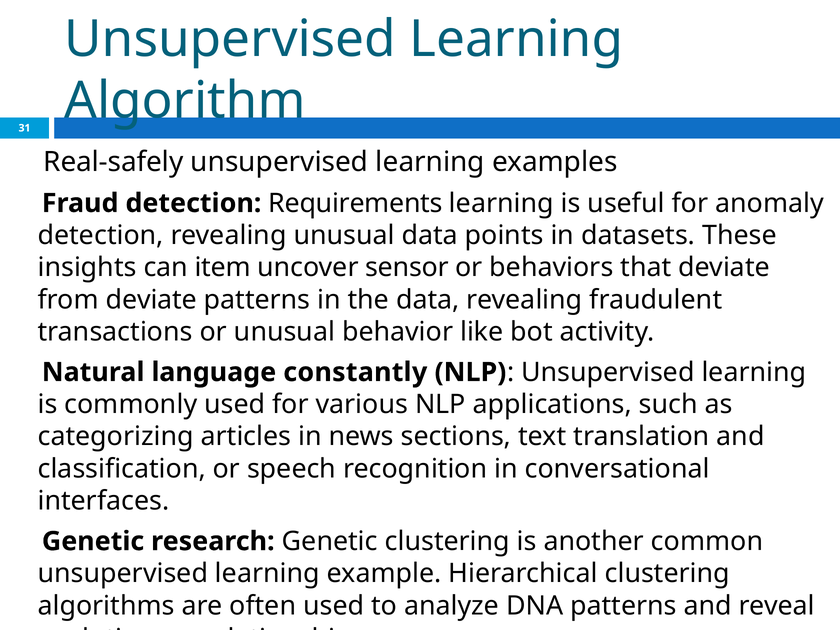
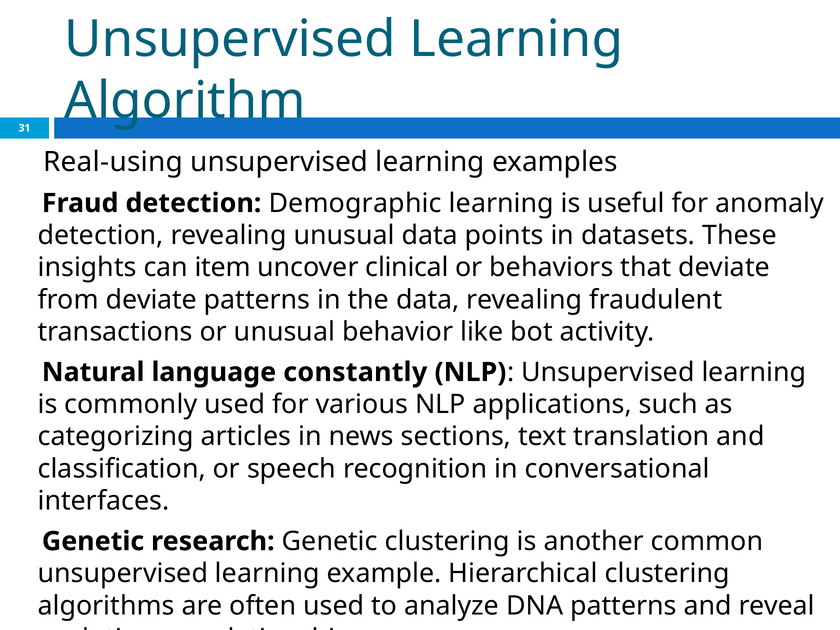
Real-safely: Real-safely -> Real-using (113, 162)
Requirements: Requirements -> Demographic (355, 203)
sensor: sensor -> clinical (407, 268)
